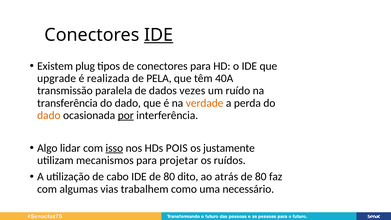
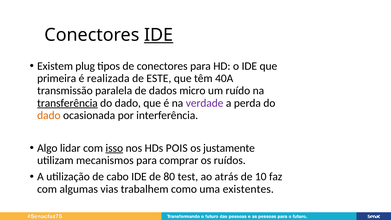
upgrade: upgrade -> primeira (57, 78)
PELA: PELA -> ESTE (159, 78)
vezes: vezes -> micro (192, 91)
transferência underline: none -> present (67, 103)
verdade colour: orange -> purple (205, 103)
por underline: present -> none (126, 115)
projetar: projetar -> comprar (179, 160)
dito: dito -> test (188, 177)
80: 80 -> 10 (261, 177)
necessário: necessário -> existentes (248, 189)
